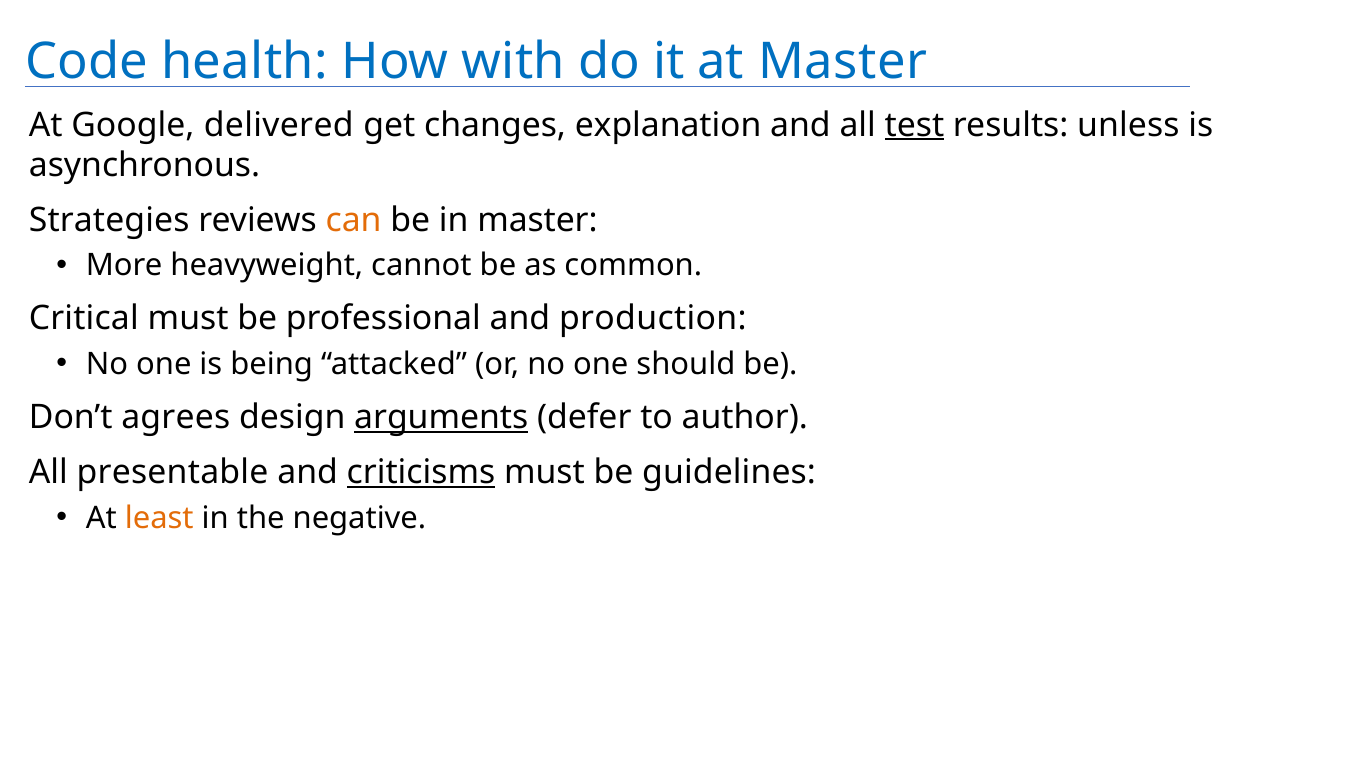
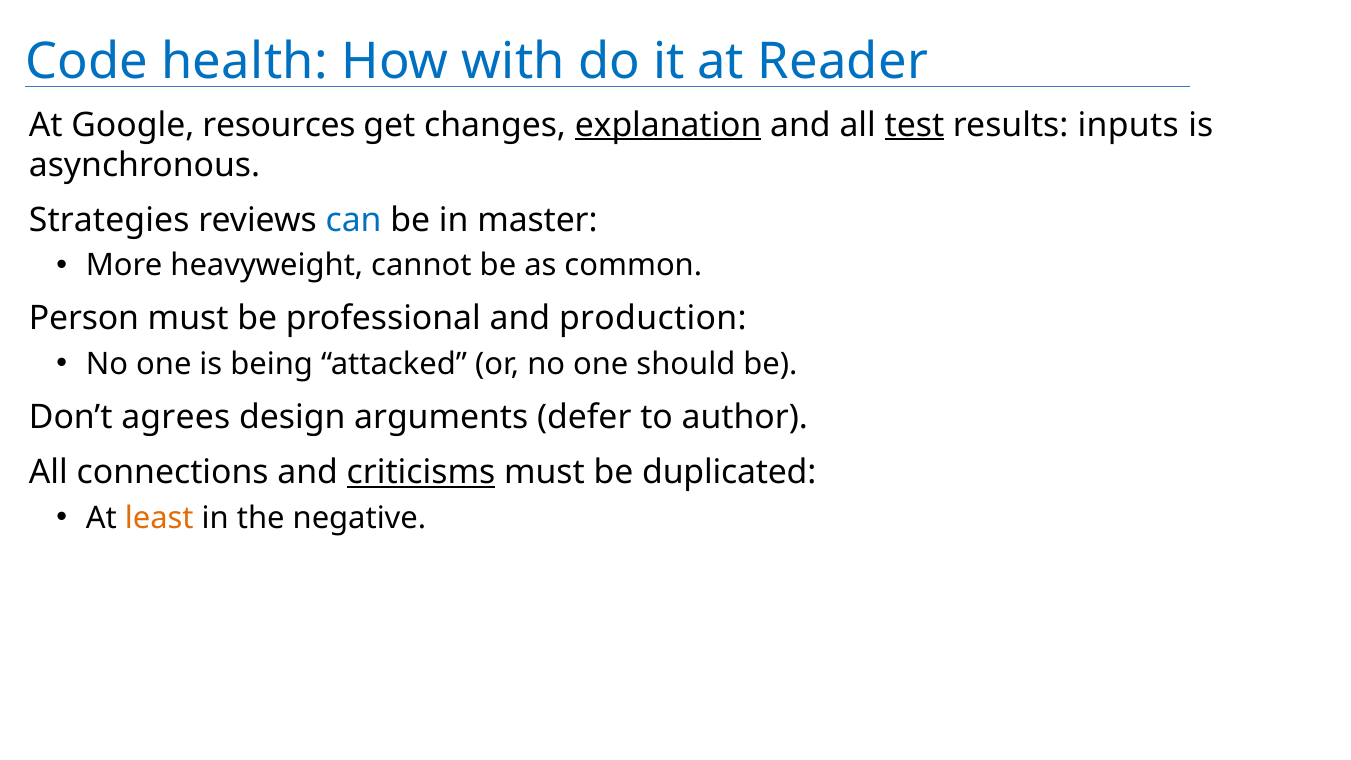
at Master: Master -> Reader (843, 61)
delivered: delivered -> resources (279, 125)
explanation underline: none -> present (668, 125)
unless: unless -> inputs (1128, 125)
can colour: orange -> blue (354, 220)
Critical: Critical -> Person (84, 319)
arguments underline: present -> none (441, 418)
presentable: presentable -> connections (173, 472)
guidelines: guidelines -> duplicated (729, 472)
